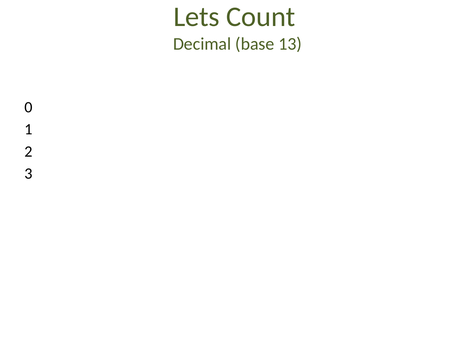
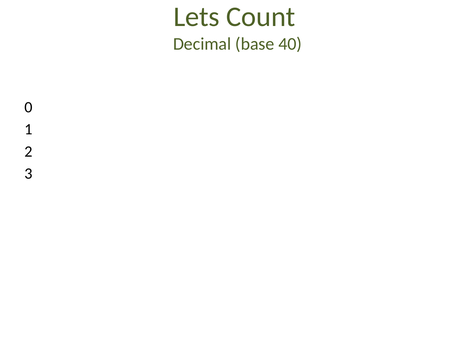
13: 13 -> 40 (290, 44)
